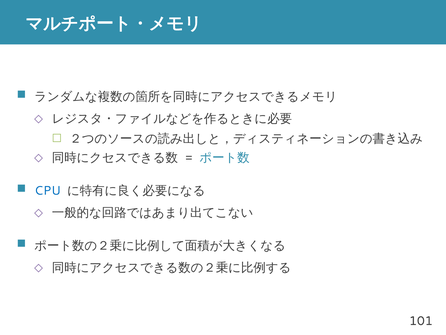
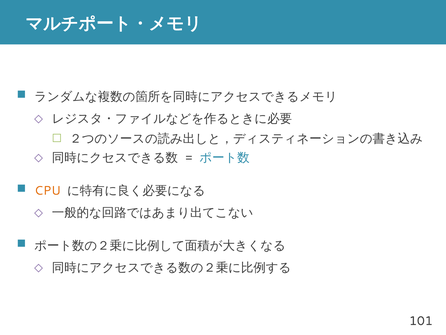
CPU colour: blue -> orange (48, 190)
